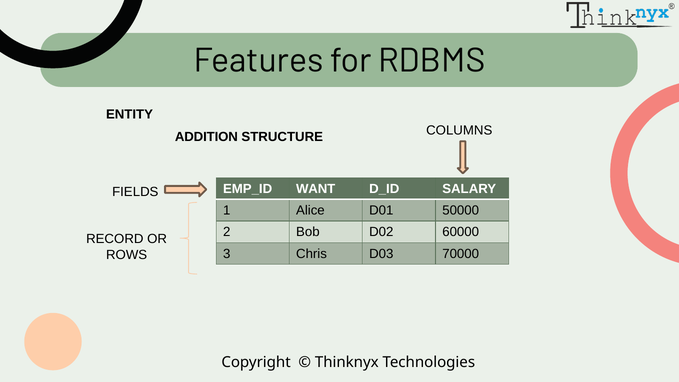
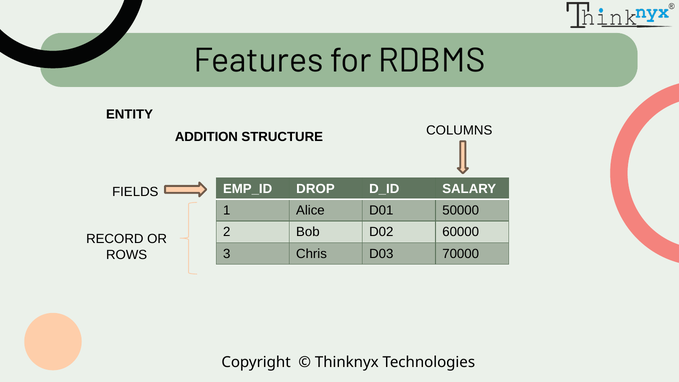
WANT: WANT -> DROP (315, 189)
